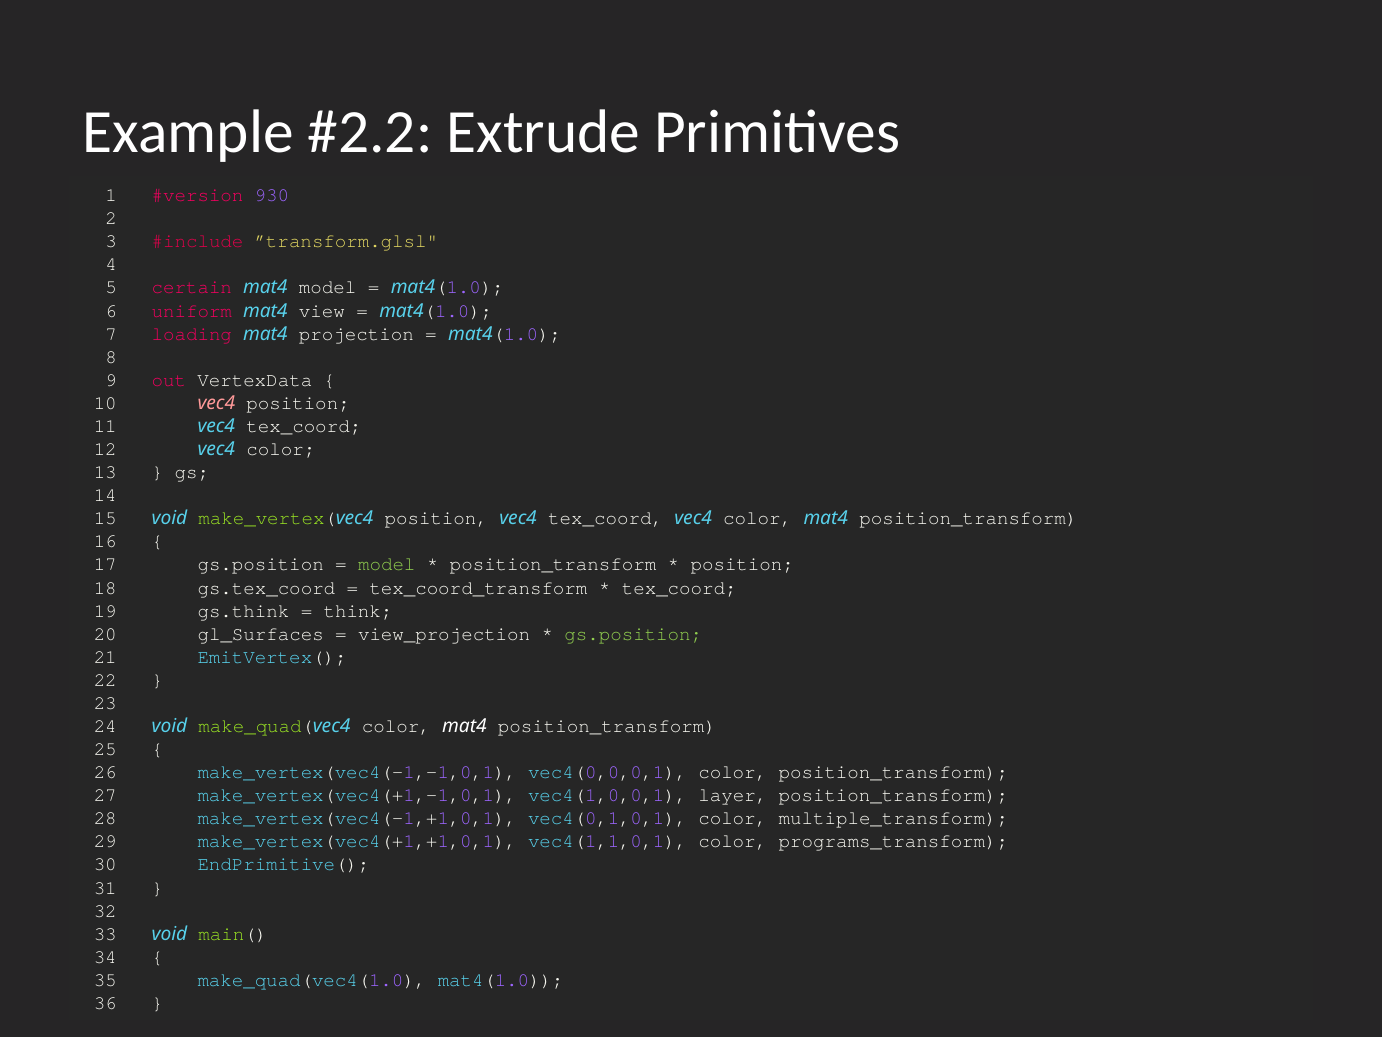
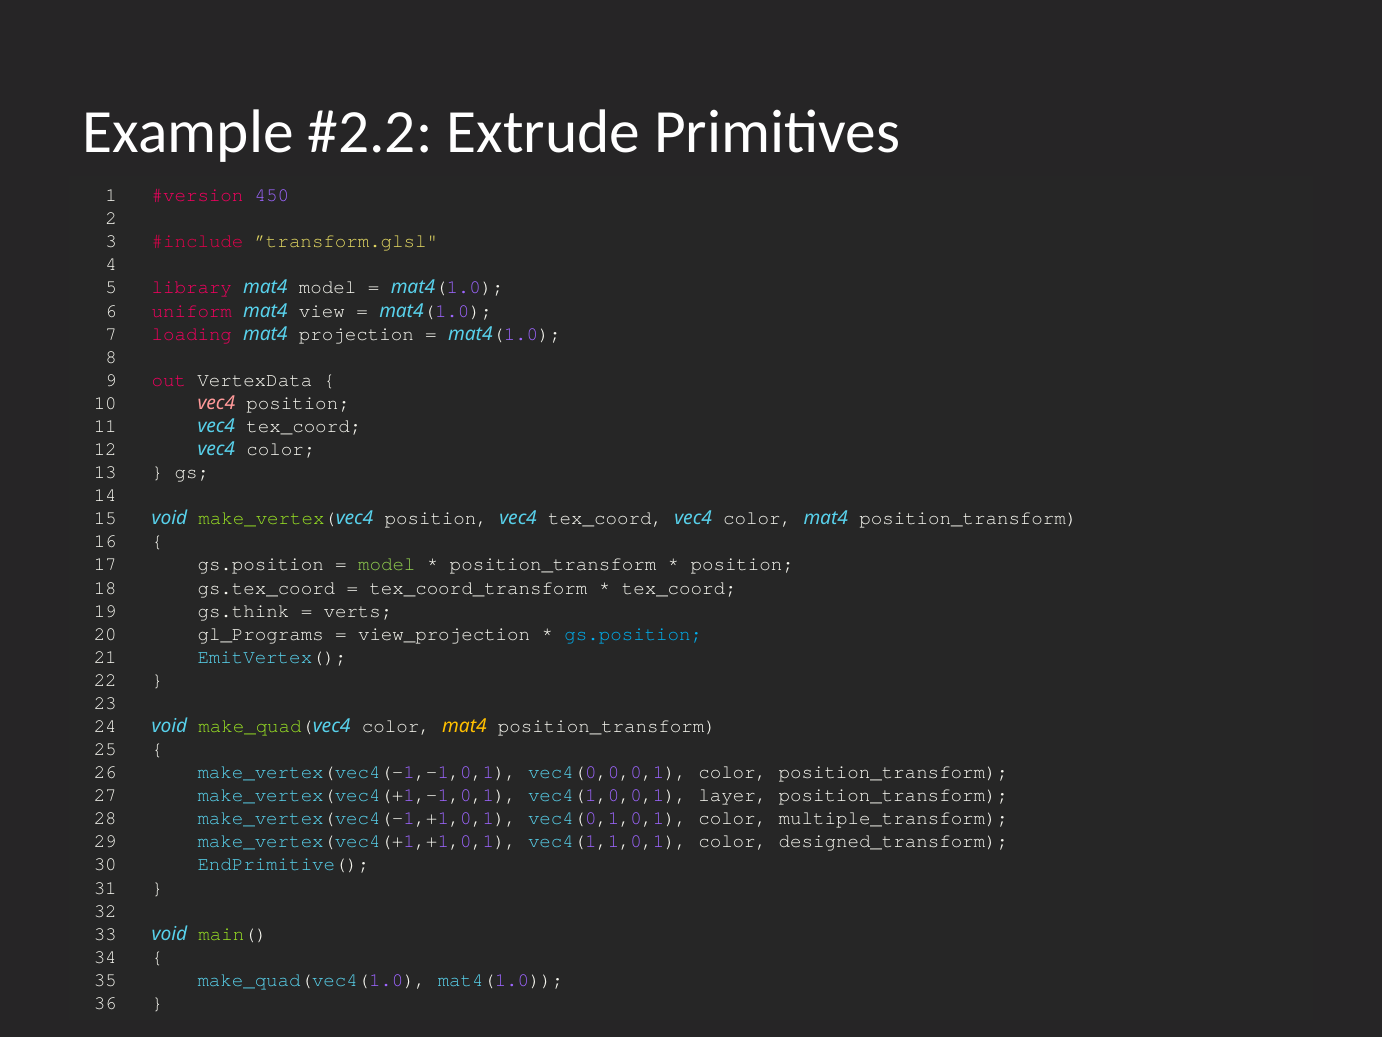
930: 930 -> 450 (272, 195)
certain: certain -> library (192, 287)
think: think -> verts (358, 610)
gl_Surfaces: gl_Surfaces -> gl_Programs (261, 634)
gs.position colour: light green -> light blue (633, 634)
mat4 colour: white -> yellow (464, 726)
programs_transform: programs_transform -> designed_transform (893, 841)
